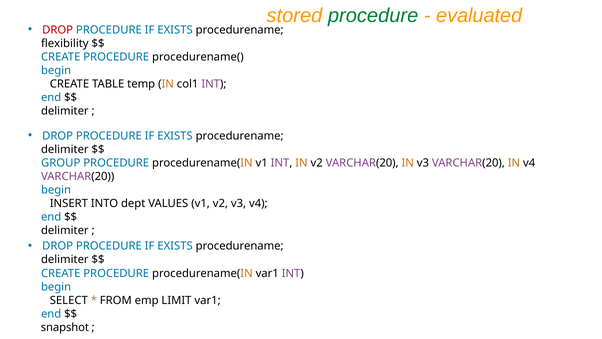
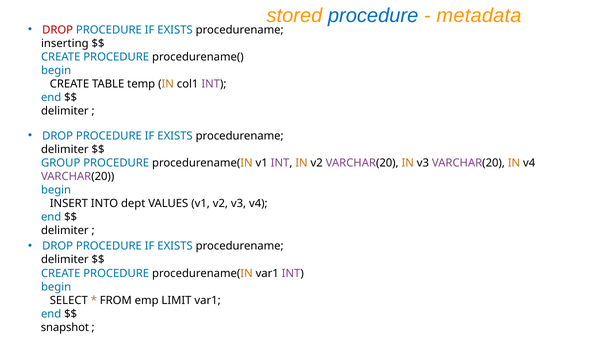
procedure colour: green -> blue (373, 16)
evaluated: evaluated -> metadata (479, 16)
flexibility: flexibility -> inserting (65, 43)
